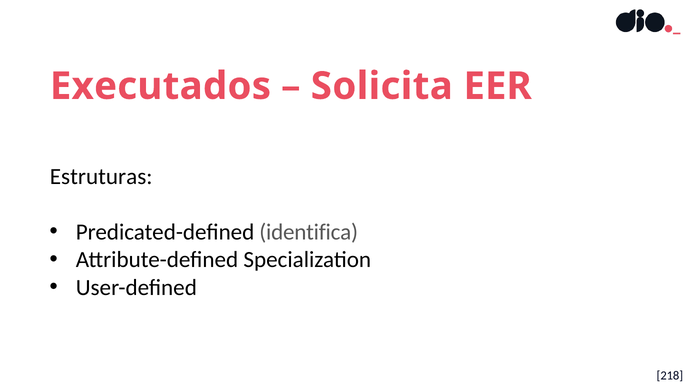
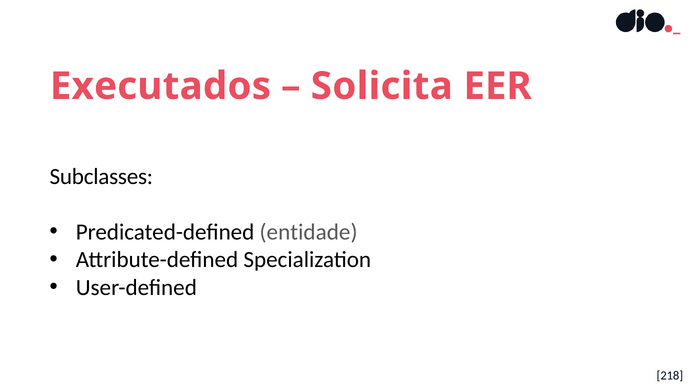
Estruturas: Estruturas -> Subclasses (101, 176)
identifica: identifica -> entidade (309, 232)
